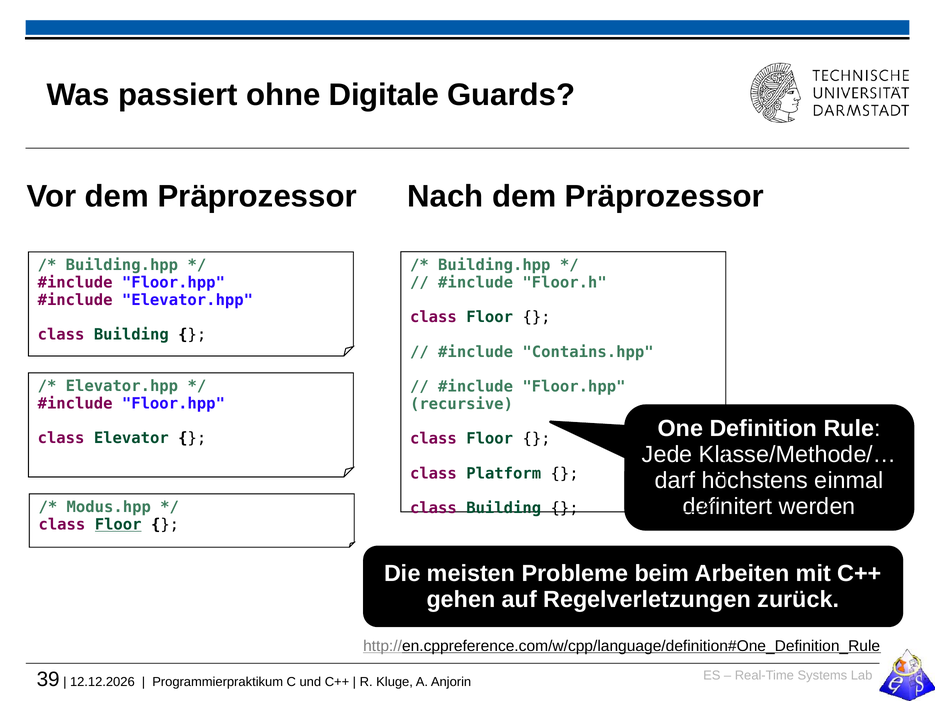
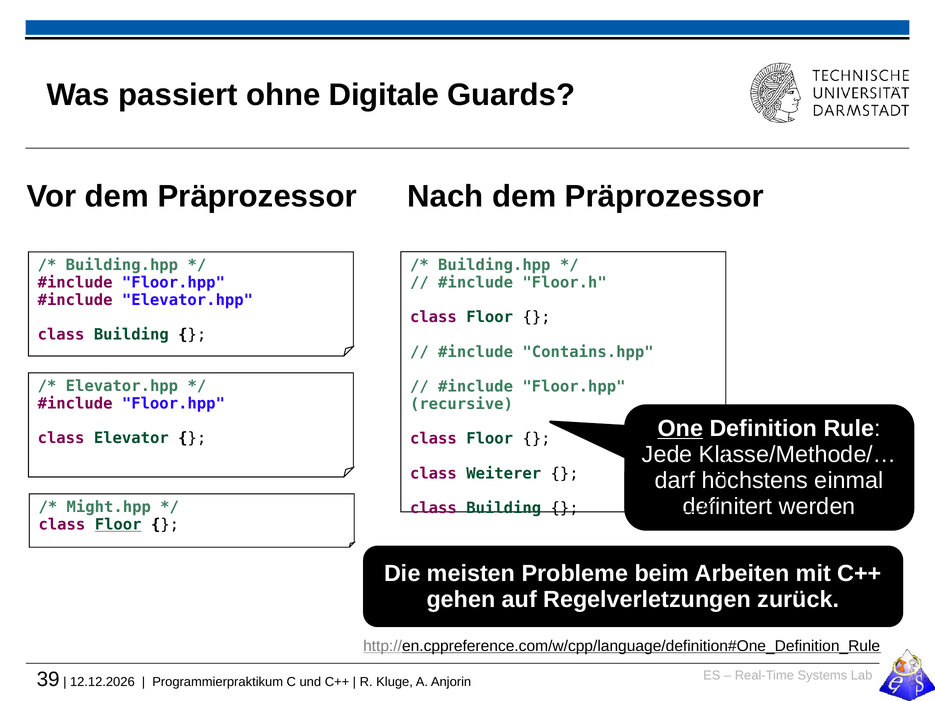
One underline: none -> present (680, 429)
Platform: Platform -> Weiterer (504, 474)
Modus.hpp: Modus.hpp -> Might.hpp (109, 507)
